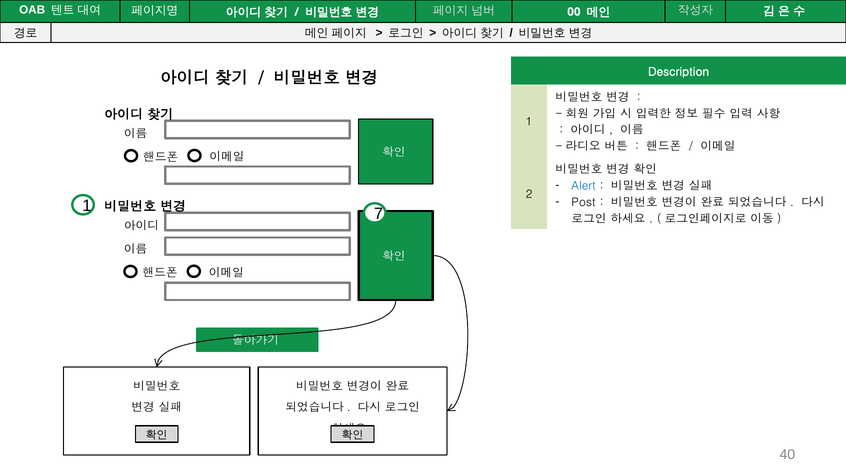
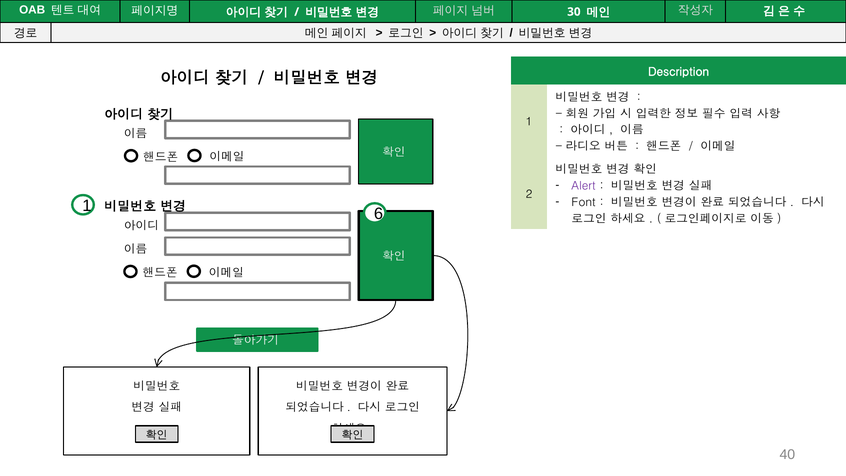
00: 00 -> 30 (574, 12)
Alert colour: blue -> purple (584, 186)
Post: Post -> Font (584, 202)
7: 7 -> 6 (379, 214)
